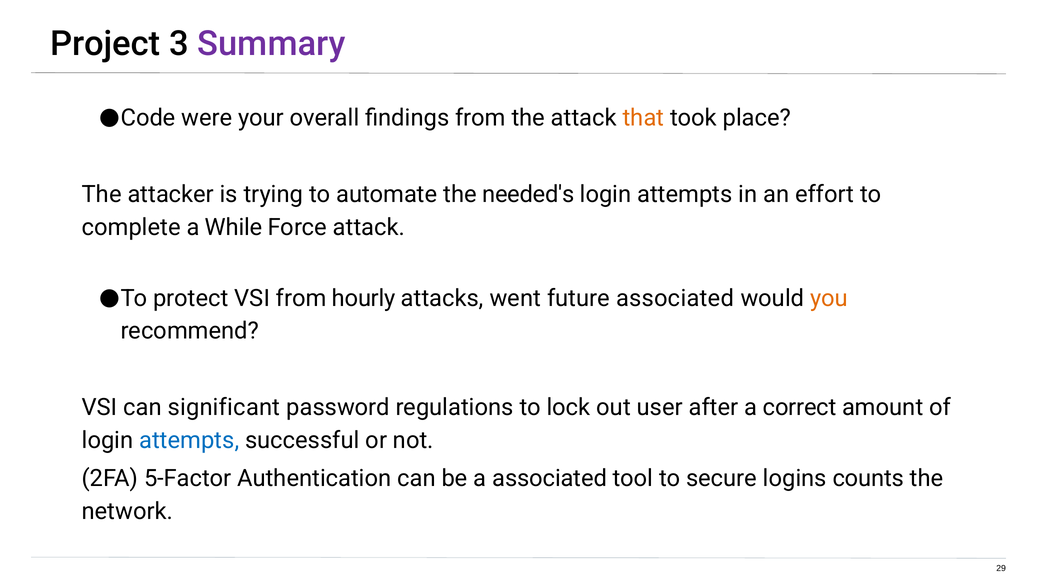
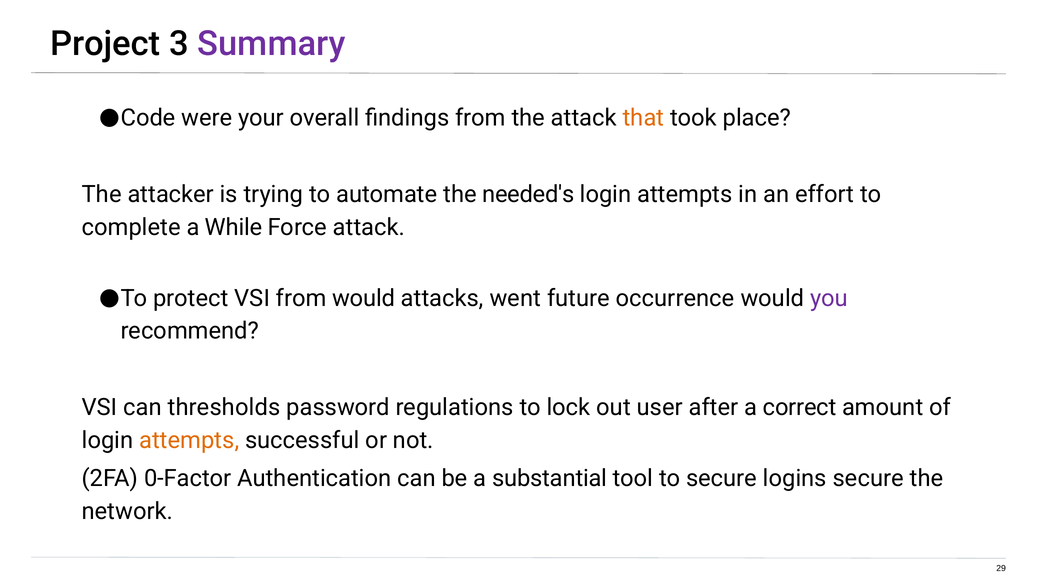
from hourly: hourly -> would (364, 298)
future associated: associated -> occurrence (675, 298)
you colour: orange -> purple (829, 298)
significant: significant -> thresholds (224, 407)
attempts colour: blue -> orange (189, 440)
5-Factor: 5-Factor -> 0-Factor (188, 478)
a associated: associated -> substantial (550, 478)
logins counts: counts -> secure (868, 478)
